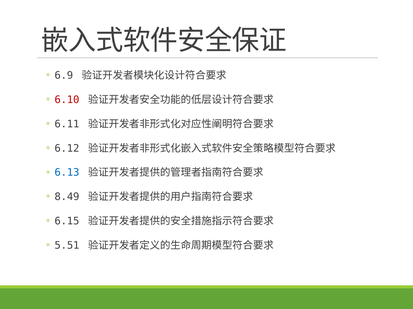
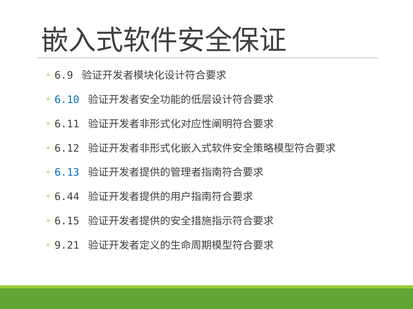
6.10 colour: red -> blue (67, 100)
8.49: 8.49 -> 6.44 (67, 197)
5.51: 5.51 -> 9.21 (67, 246)
